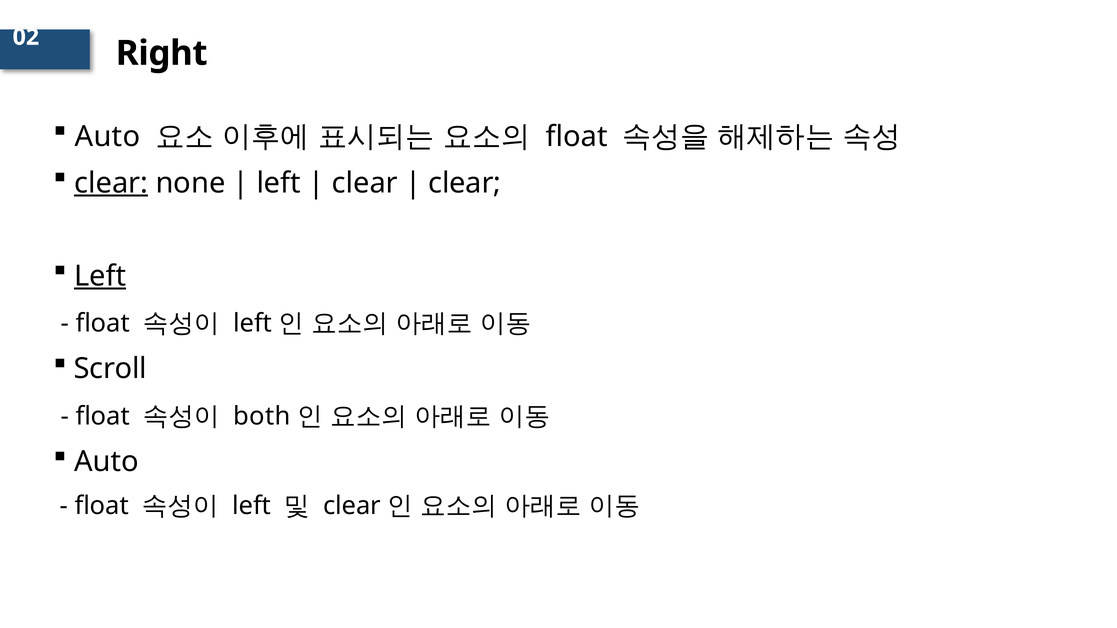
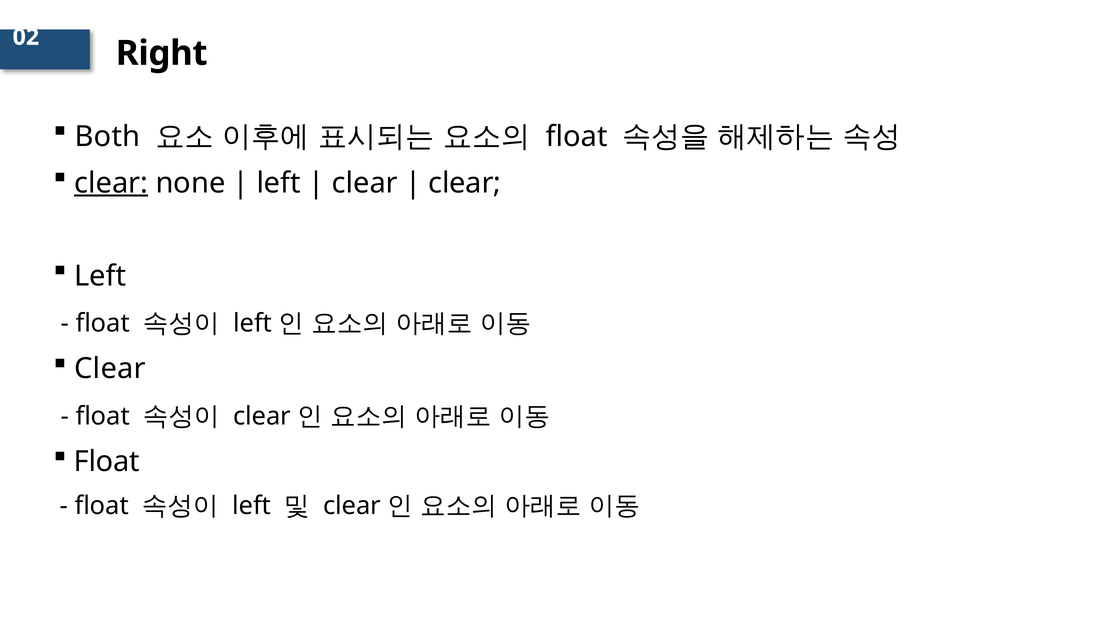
Auto: Auto -> Both (108, 137)
Left underline: present -> none (100, 276)
Scroll: Scroll -> Clear (110, 369)
both: both -> clear (262, 417)
Auto: Auto -> Float (107, 462)
